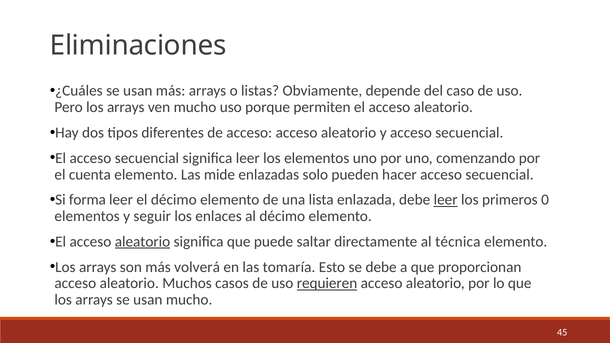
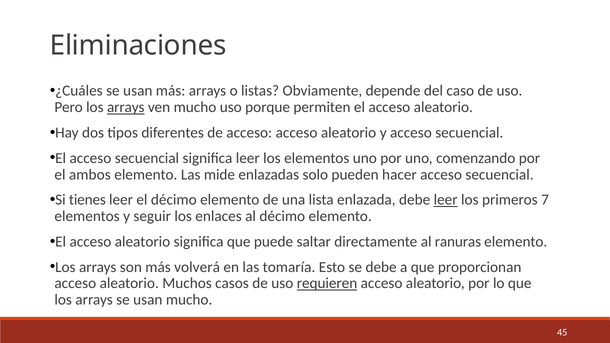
arrays underline: none -> present (126, 107)
cuenta: cuenta -> ambos (90, 175)
forma: forma -> tienes (87, 200)
0: 0 -> 7 (545, 200)
aleatorio underline: present -> none (142, 242)
técnica: técnica -> ranuras (458, 242)
